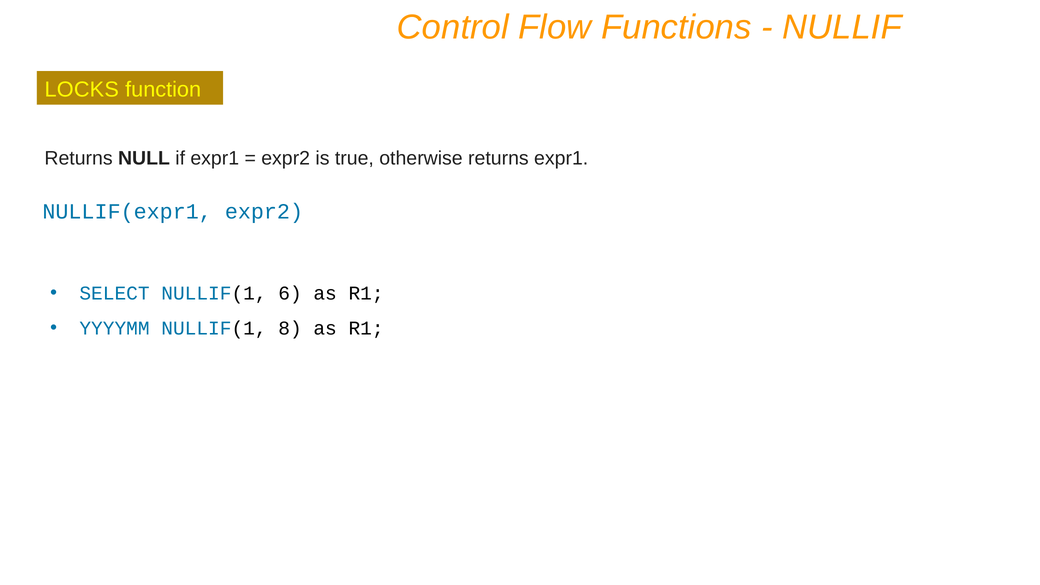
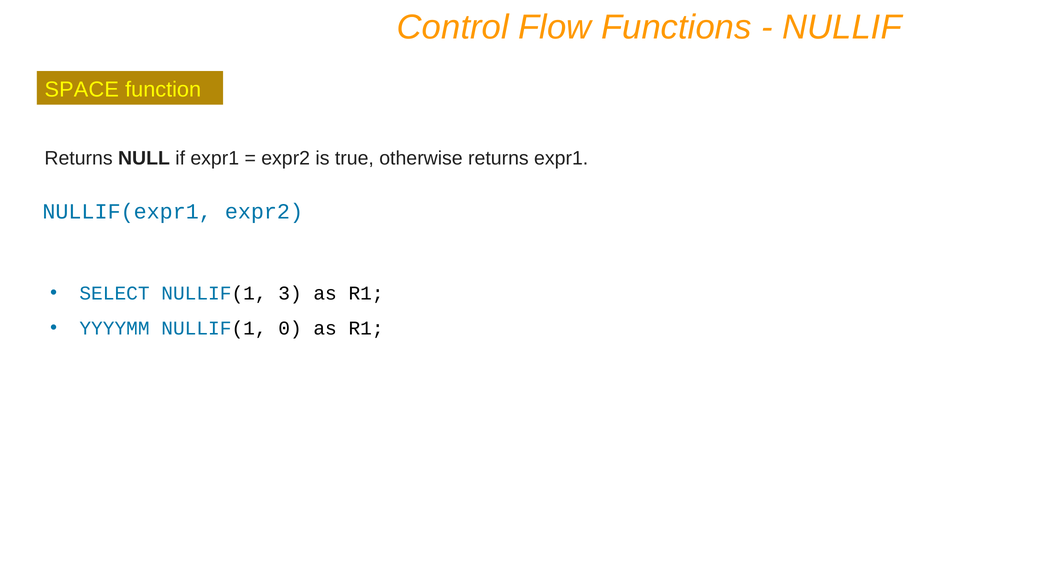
LOCKS: LOCKS -> SPACE (82, 89)
6: 6 -> 3 (290, 293)
8: 8 -> 0 (290, 328)
